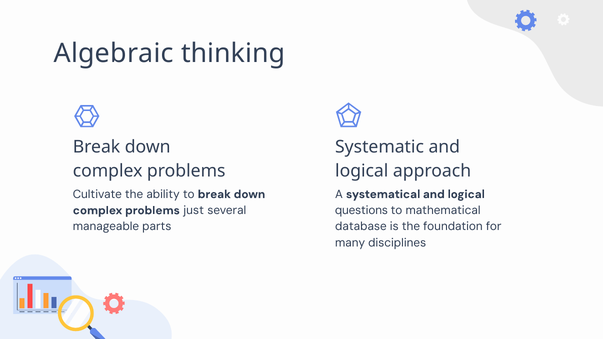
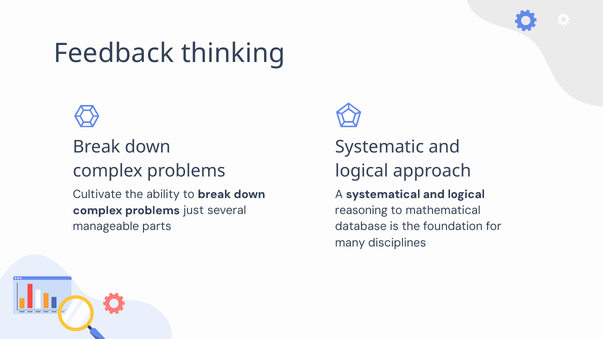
Algebraic: Algebraic -> Feedback (114, 53)
questions: questions -> reasoning (361, 211)
